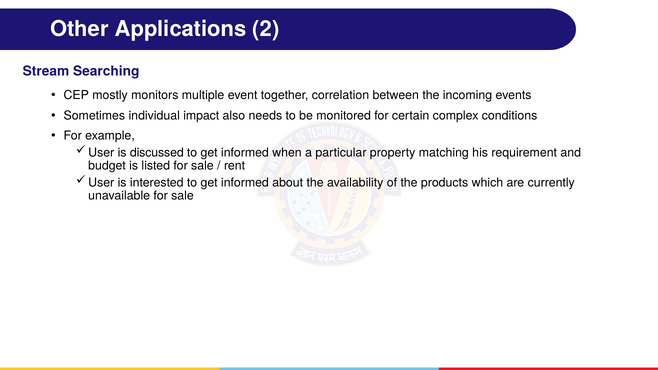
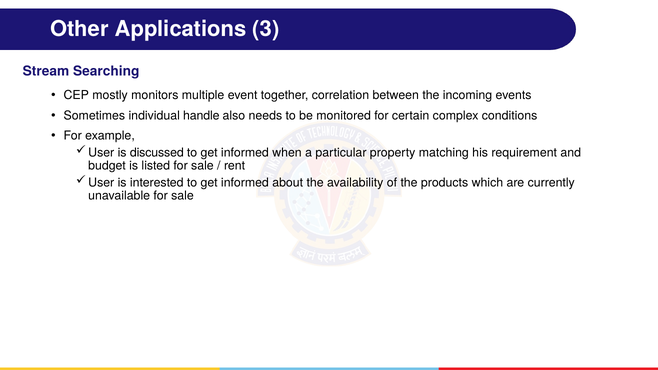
2: 2 -> 3 (266, 29)
impact: impact -> handle (201, 116)
